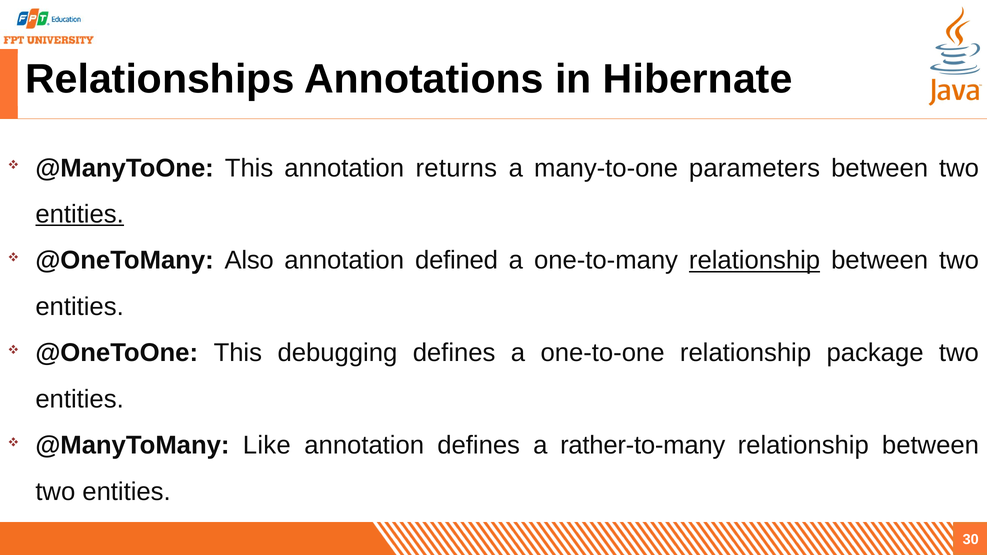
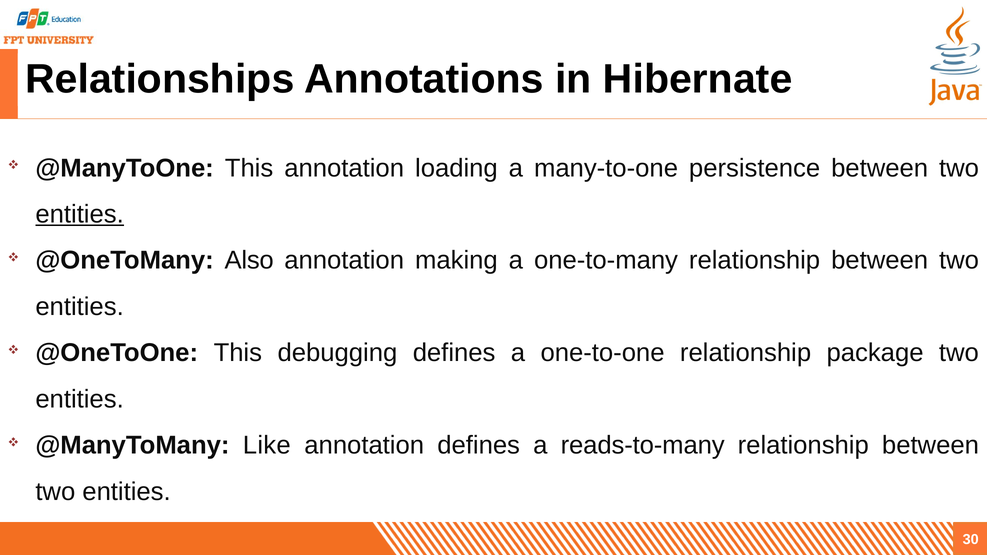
returns: returns -> loading (456, 168)
parameters: parameters -> persistence (755, 168)
defined: defined -> making (456, 261)
relationship underline: present -> none (755, 261)
rather-to-many: rather-to-many -> reads-to-many (643, 446)
